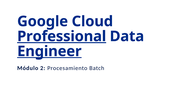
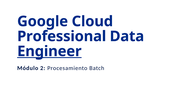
Professional underline: present -> none (62, 36)
